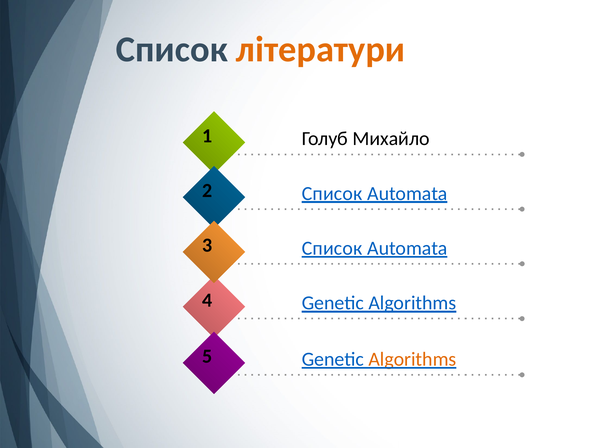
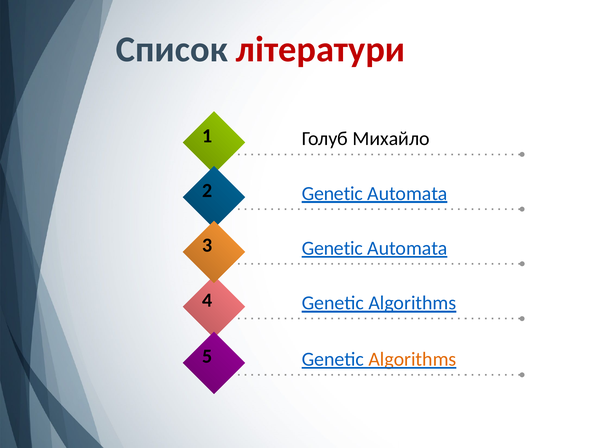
літератури colour: orange -> red (321, 49)
Список: Список -> Genetic (332, 193)
Список: Список -> Genetic (332, 248)
